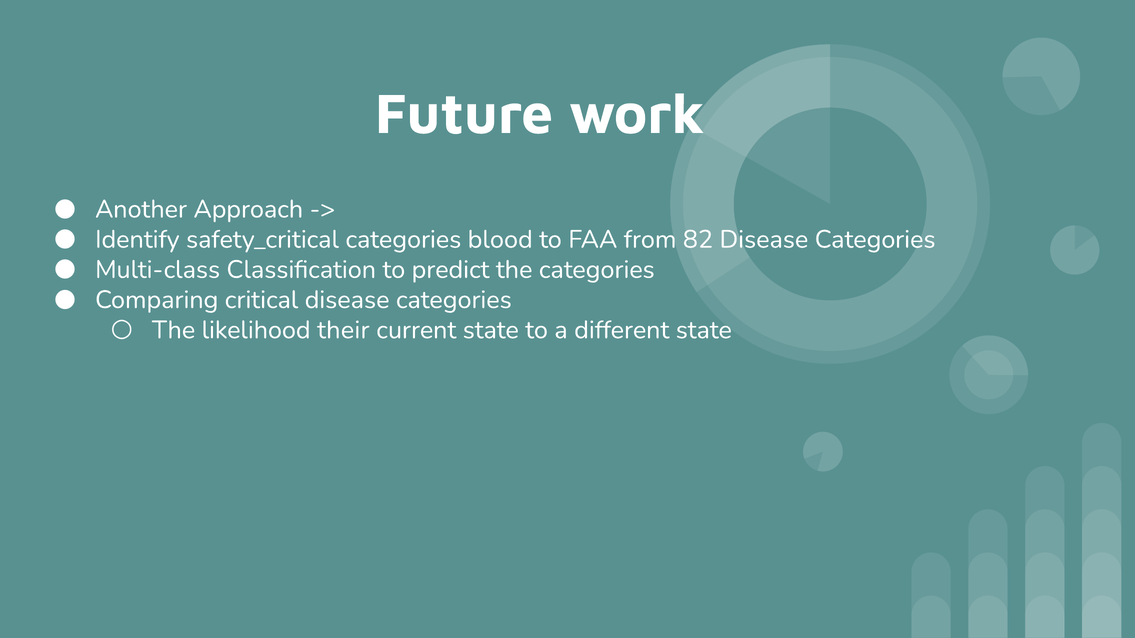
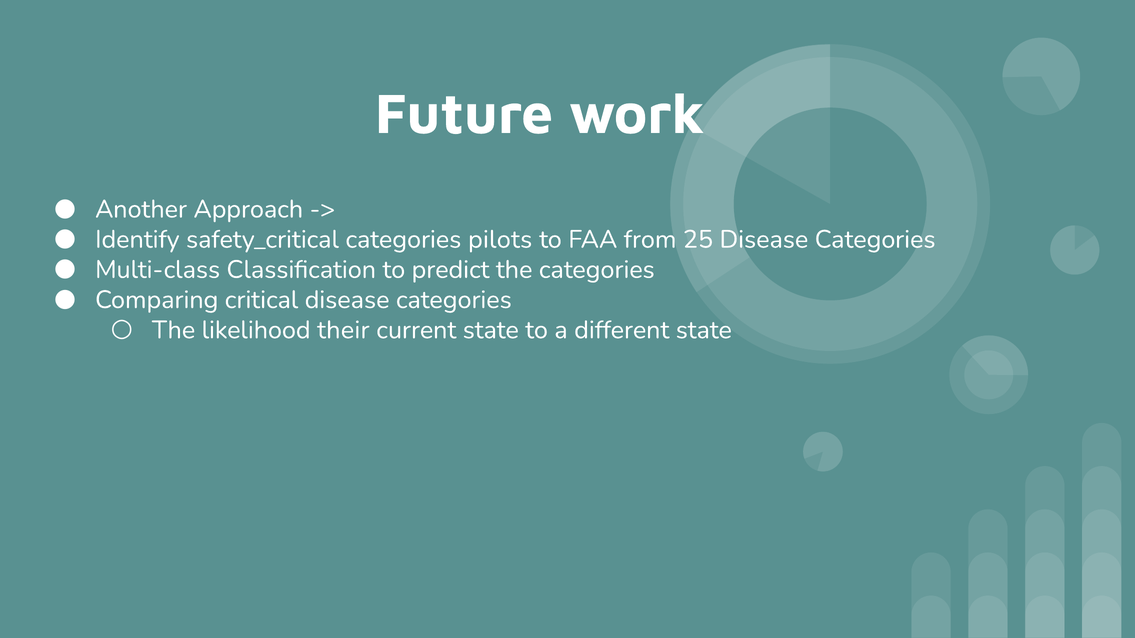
blood: blood -> pilots (500, 240)
82: 82 -> 25 (698, 240)
